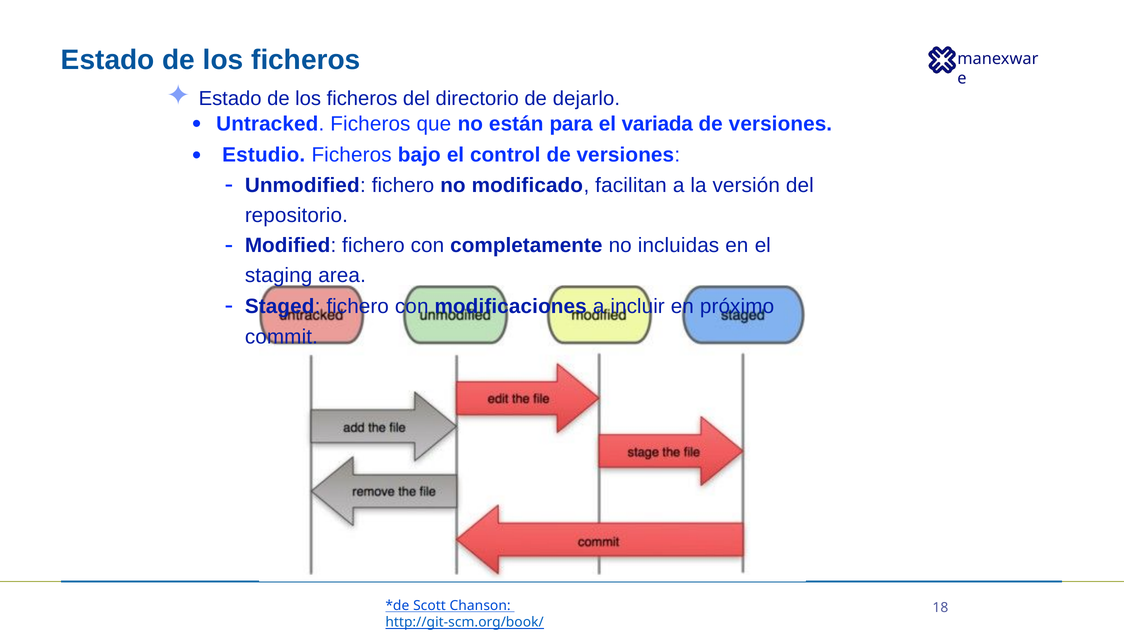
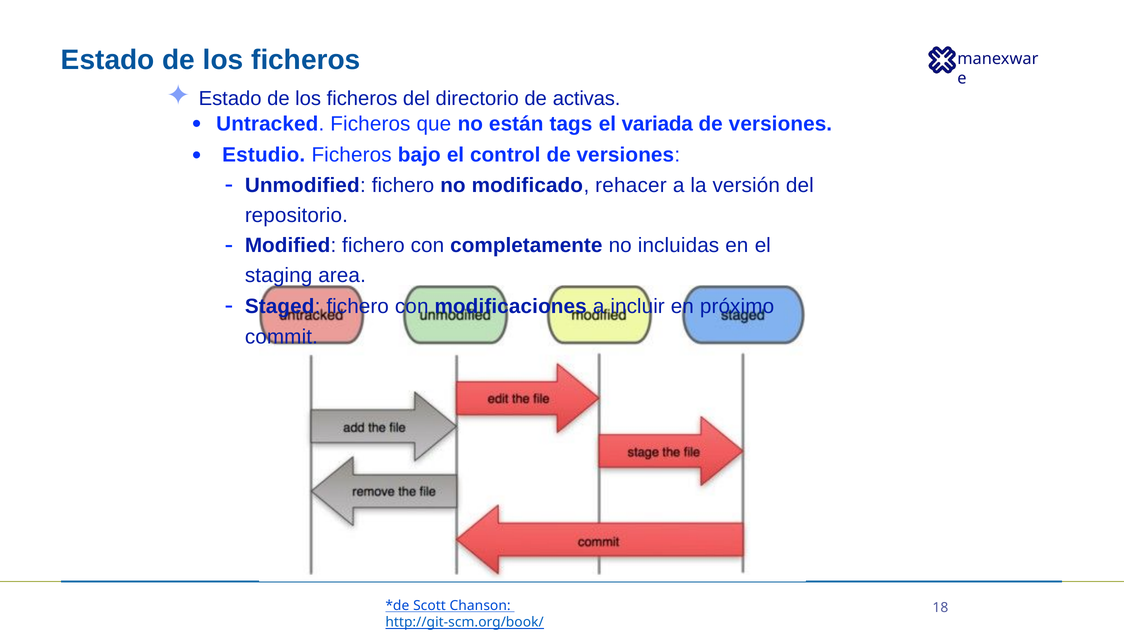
dejarlo: dejarlo -> activas (587, 99)
para: para -> tags (571, 124)
facilitan: facilitan -> rehacer (631, 185)
